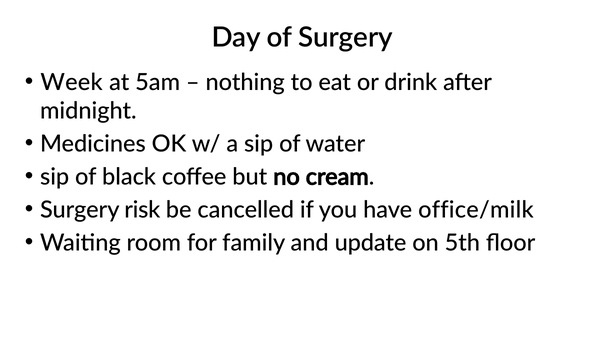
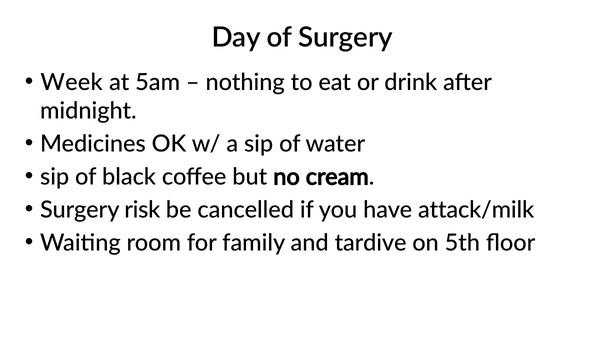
office/milk: office/milk -> attack/milk (476, 210)
update: update -> tardive (371, 243)
